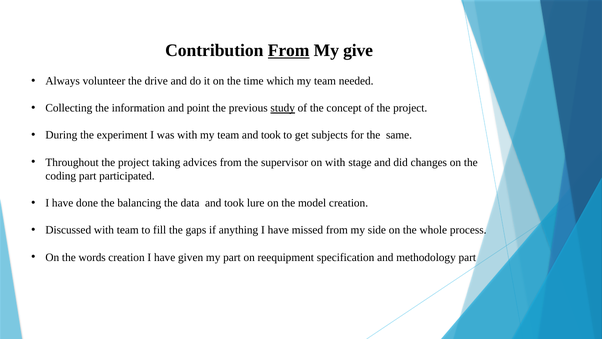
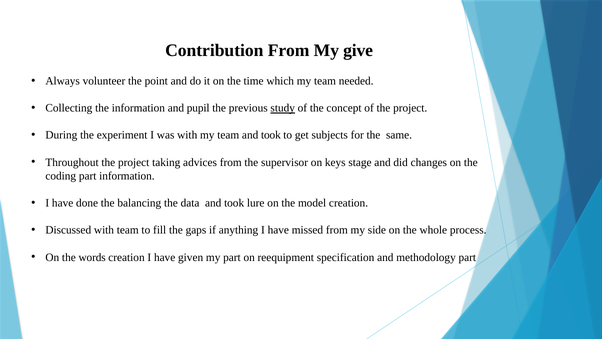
From underline: present -> none (289, 50)
drive: drive -> point (156, 81)
point: point -> pupil (198, 108)
on with: with -> keys (335, 162)
part participated: participated -> information (127, 176)
